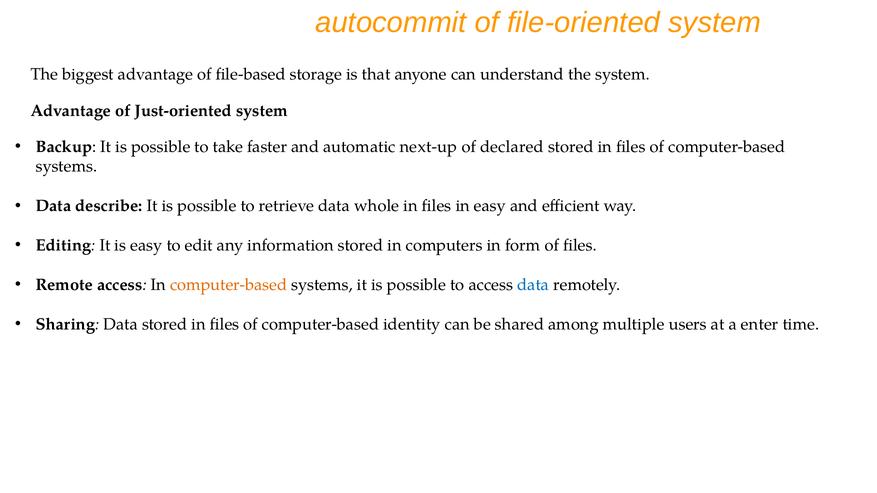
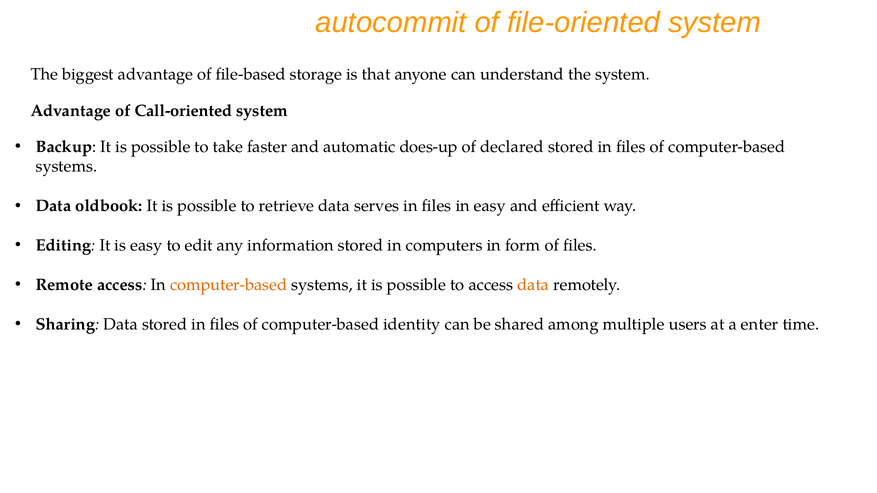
Just-oriented: Just-oriented -> Call-oriented (184, 111)
next-up: next-up -> does-up (429, 147)
describe: describe -> oldbook (109, 206)
whole: whole -> serves (377, 206)
data colour: blue -> orange (533, 285)
